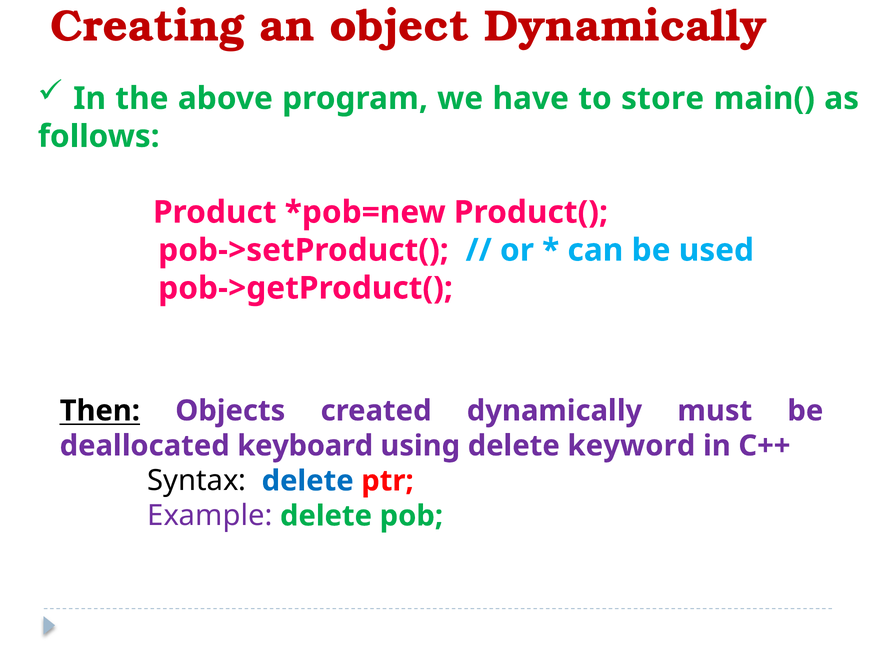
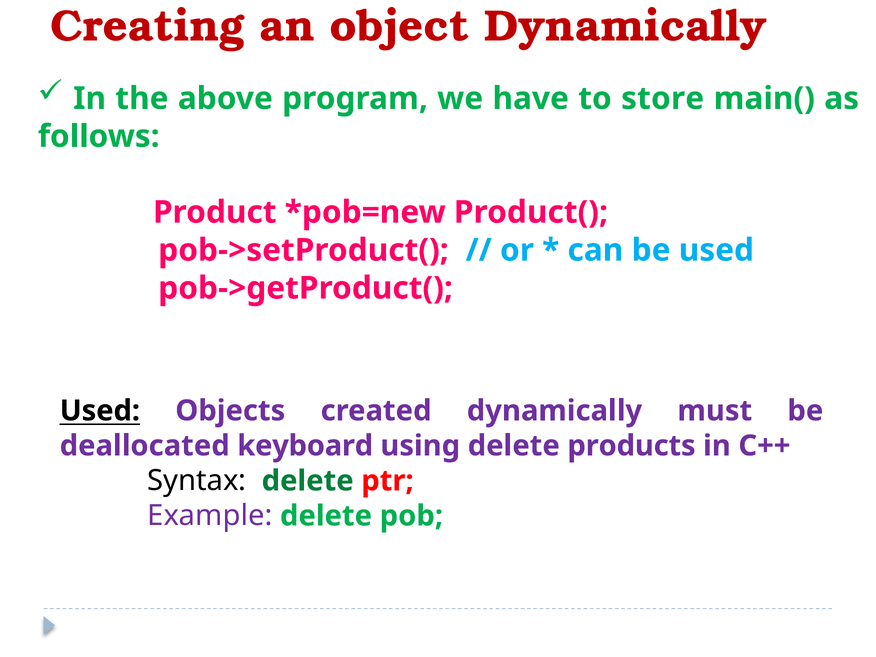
Then: Then -> Used (100, 411)
keyword: keyword -> products (632, 446)
delete colour: blue -> green (308, 481)
